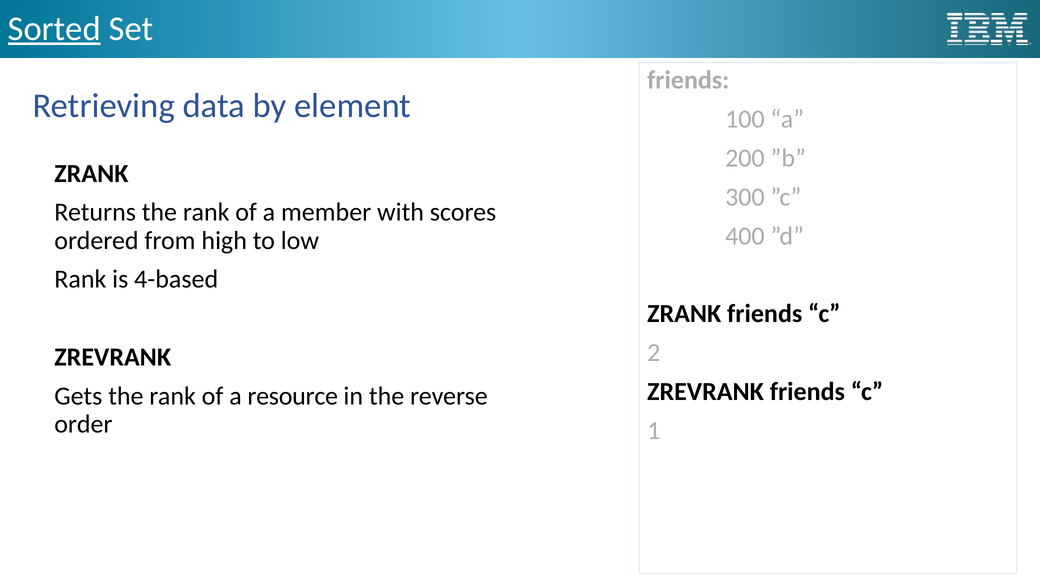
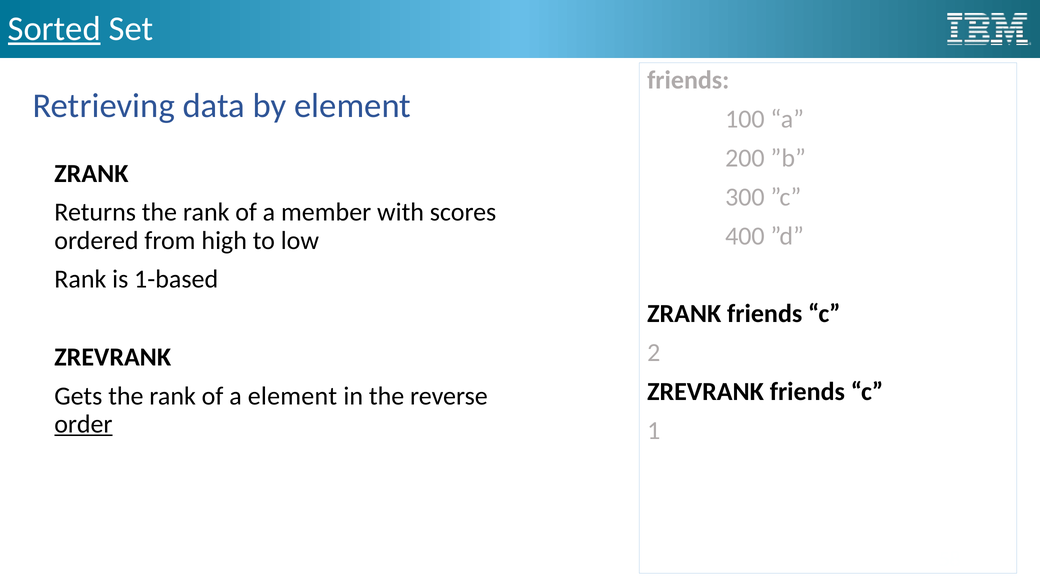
4-based: 4-based -> 1-based (176, 279)
a resource: resource -> element (292, 396)
order underline: none -> present (83, 424)
